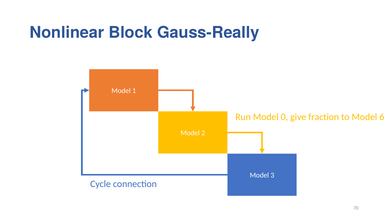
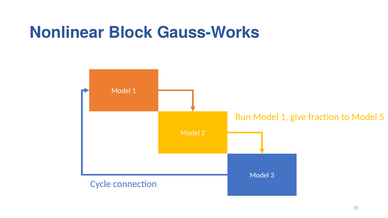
Gauss-Really: Gauss-Really -> Gauss-Works (208, 33)
Run Model 0: 0 -> 1 (284, 117)
6: 6 -> 5 (382, 117)
